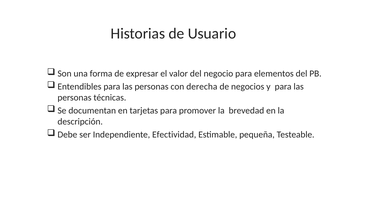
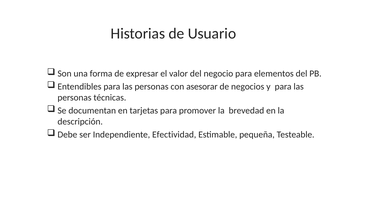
derecha: derecha -> asesorar (202, 87)
